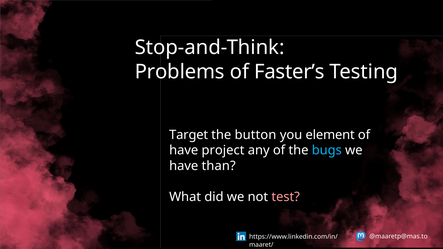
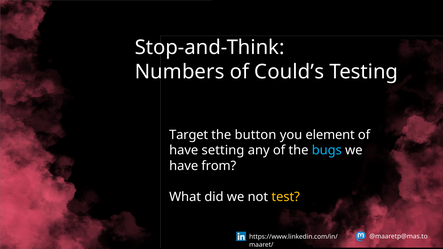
Problems: Problems -> Numbers (180, 72)
Faster’s: Faster’s -> Could’s (289, 72)
project: project -> setting (223, 150)
than: than -> from (219, 166)
test colour: pink -> yellow (286, 197)
